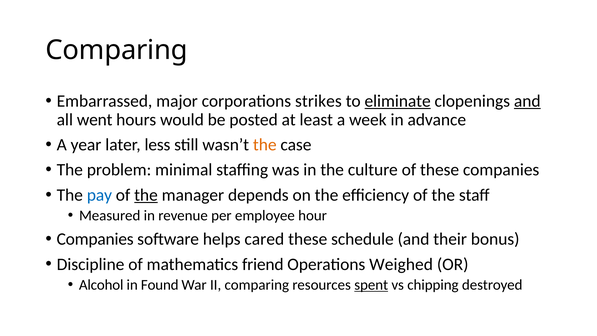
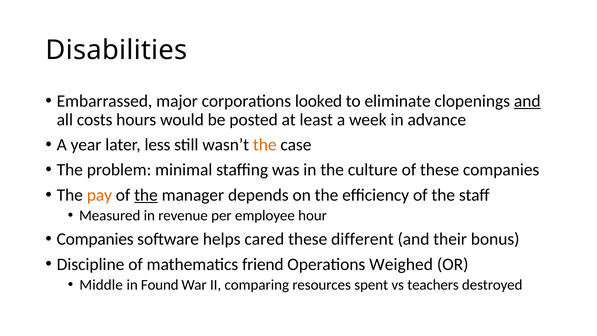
Comparing: Comparing -> Disabilities (116, 50)
strikes: strikes -> looked (319, 101)
eliminate underline: present -> none (398, 101)
went: went -> costs (95, 120)
pay colour: blue -> orange (99, 195)
schedule: schedule -> different (362, 239)
Alcohol: Alcohol -> Middle (101, 285)
spent underline: present -> none (371, 285)
chipping: chipping -> teachers (433, 285)
